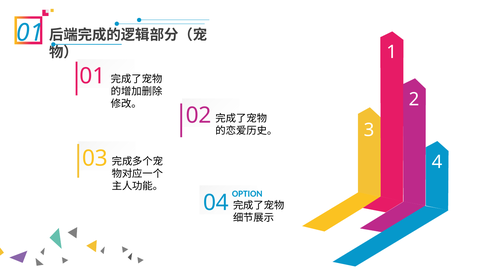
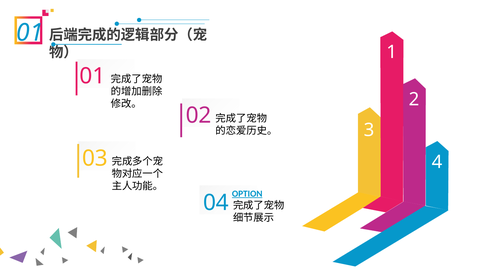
OPTION underline: none -> present (247, 194)
